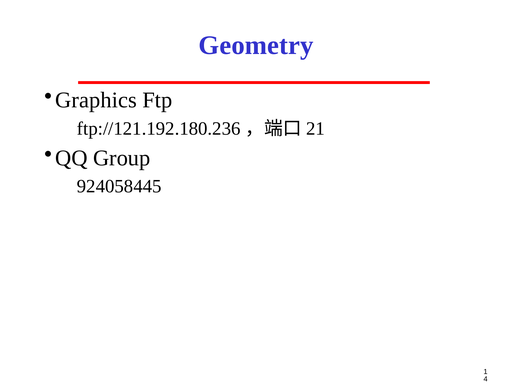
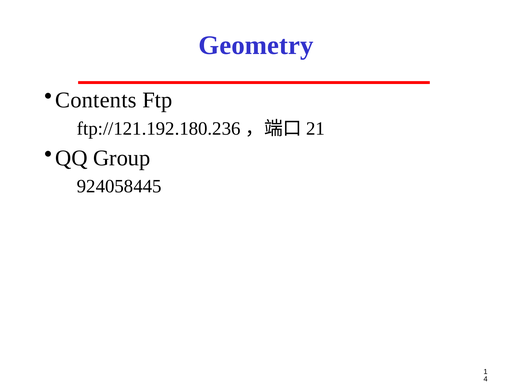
Graphics: Graphics -> Contents (96, 100)
